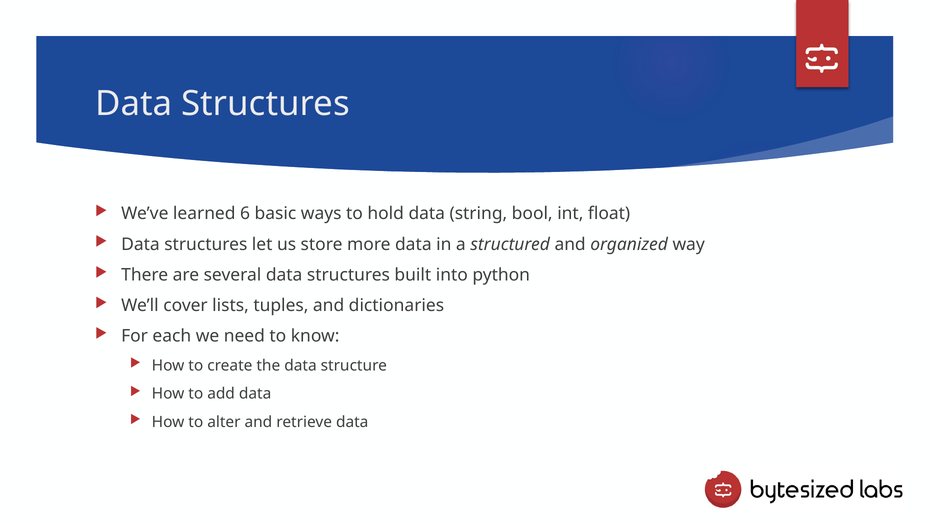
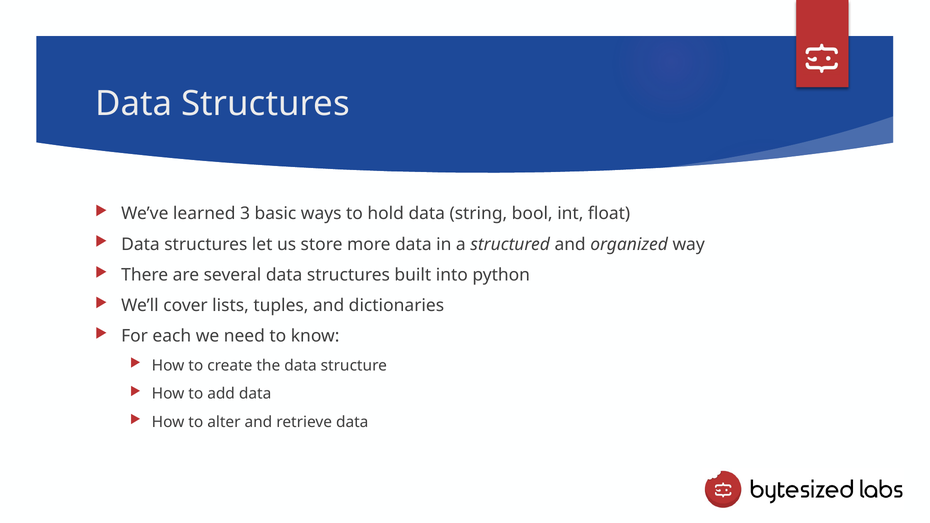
6: 6 -> 3 (245, 214)
